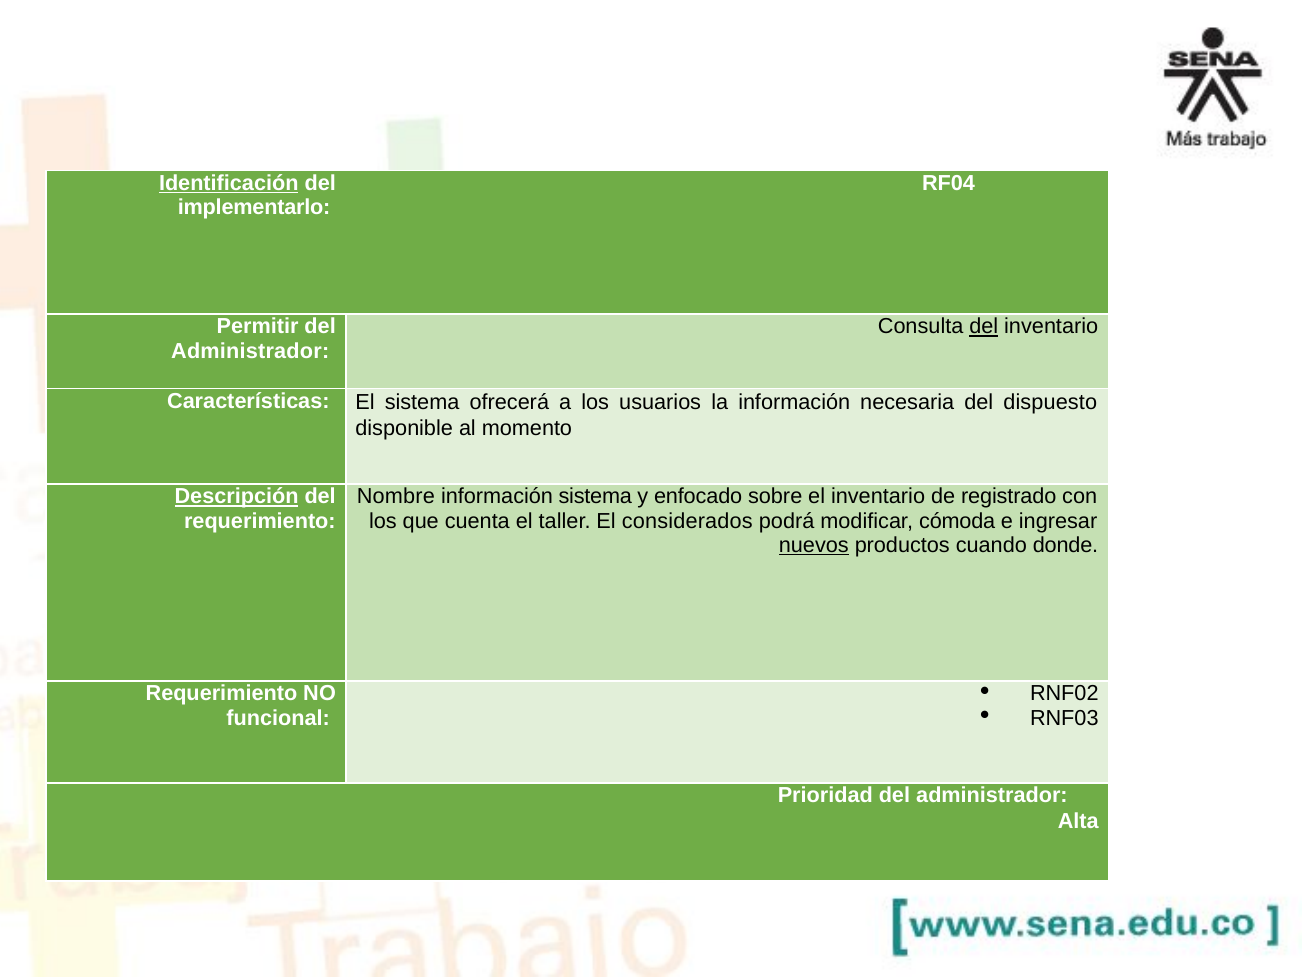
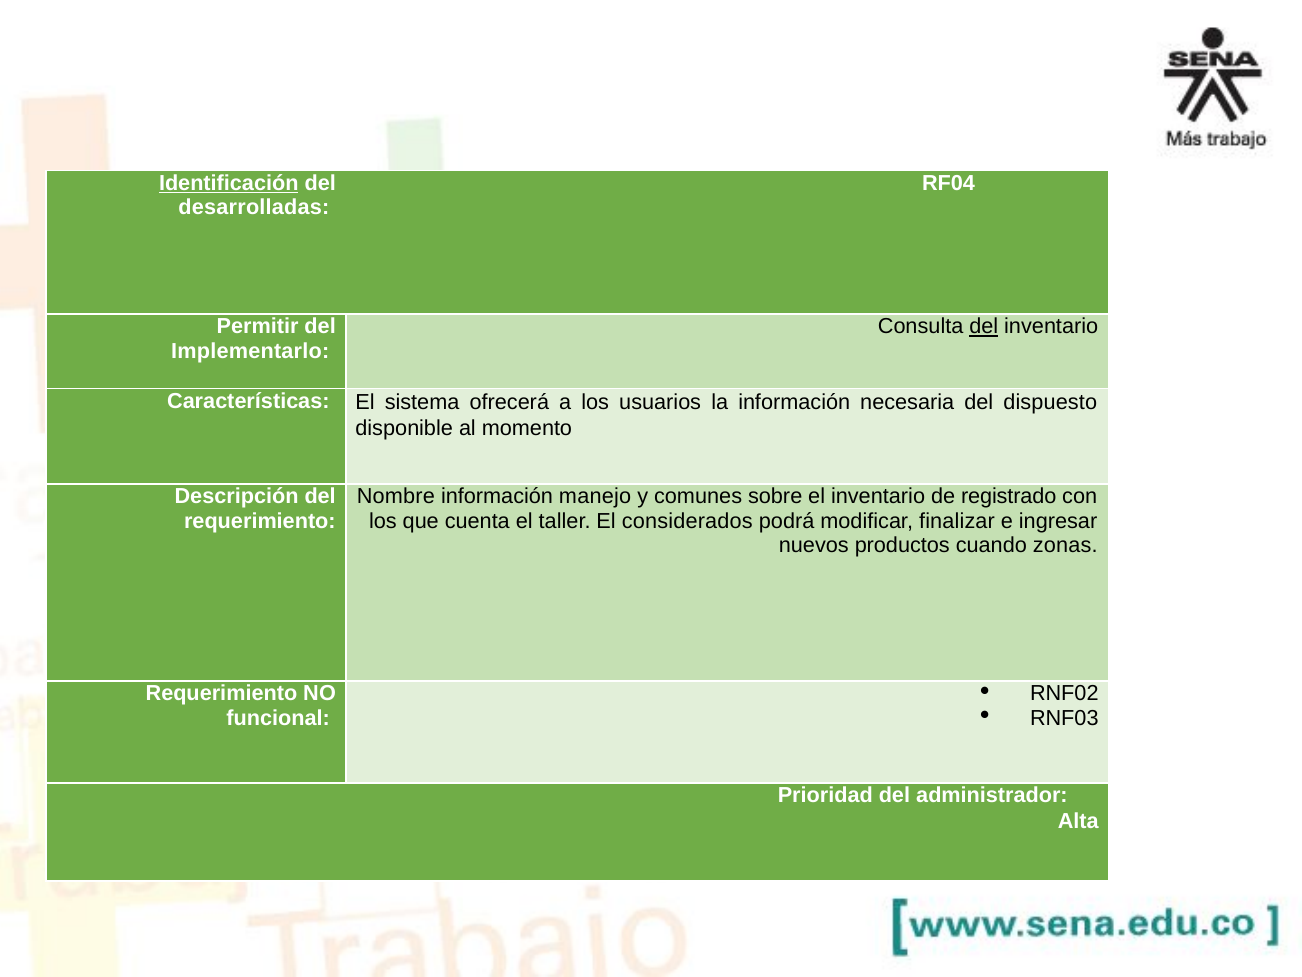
implementarlo: implementarlo -> desarrolladas (254, 207)
Administrador: Administrador -> Implementarlo (250, 351)
Descripción underline: present -> none (237, 496)
información sistema: sistema -> manejo (595, 496)
enfocado: enfocado -> comunes (698, 496)
cómoda: cómoda -> finalizar (957, 521)
nuevos underline: present -> none (814, 545)
donde: donde -> zonas (1065, 545)
